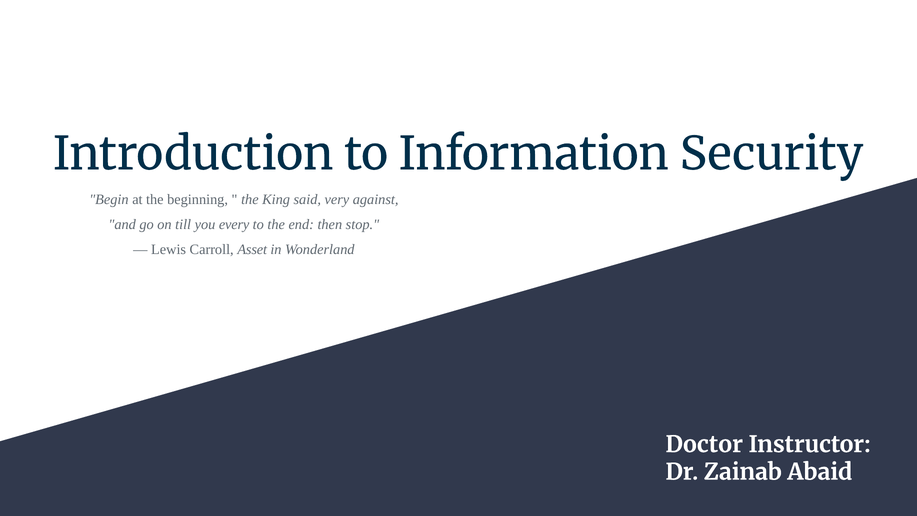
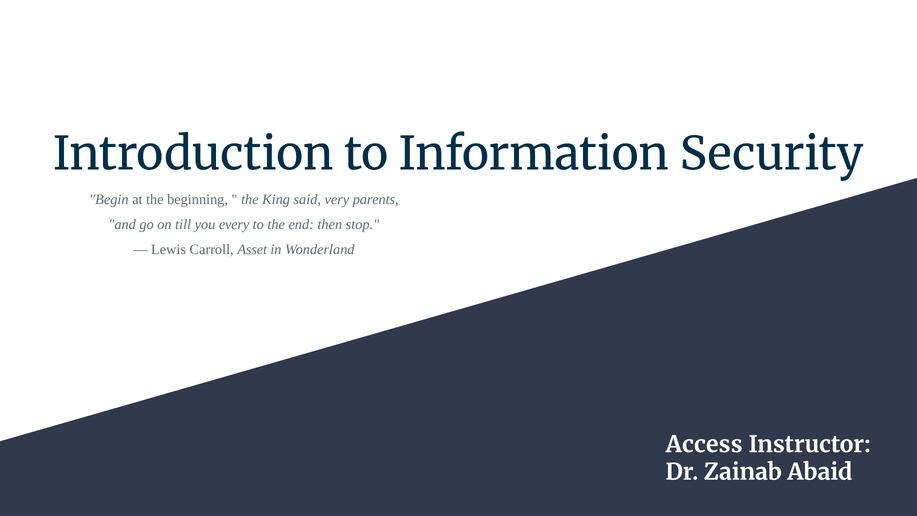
against: against -> parents (376, 199)
Doctor: Doctor -> Access (704, 444)
